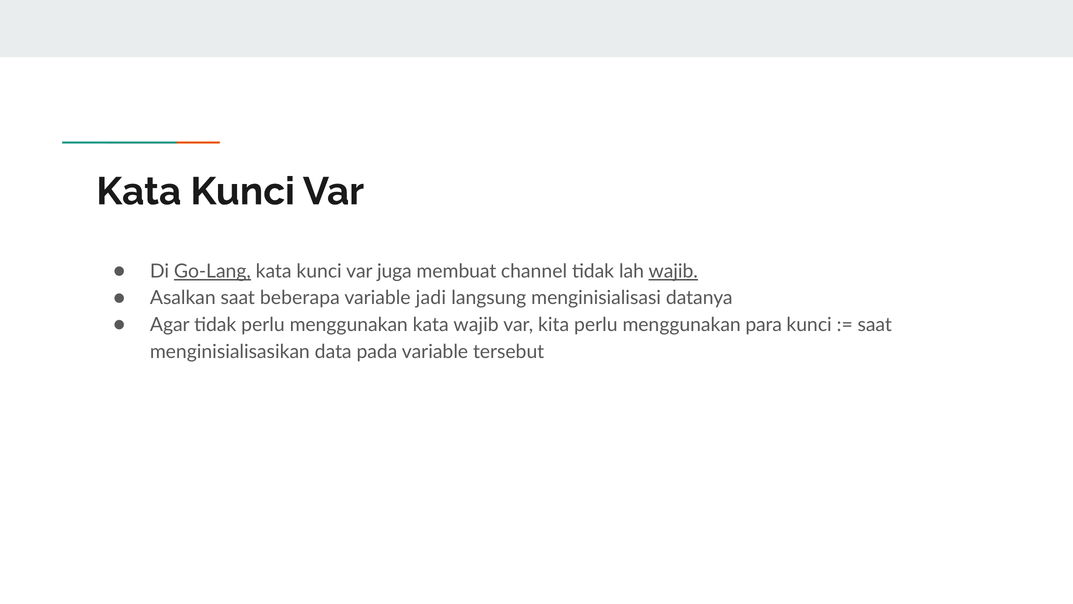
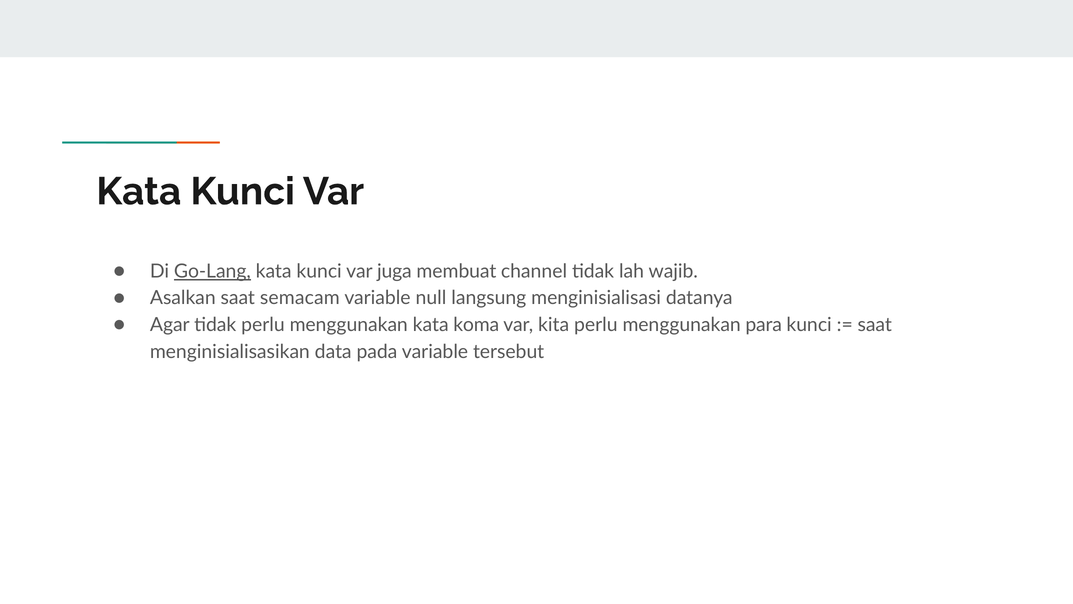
wajib underline: present -> none (673, 271)
beberapa: beberapa -> semacam (300, 298)
jadi: jadi -> null (431, 298)
kata wajib: wajib -> koma (476, 325)
